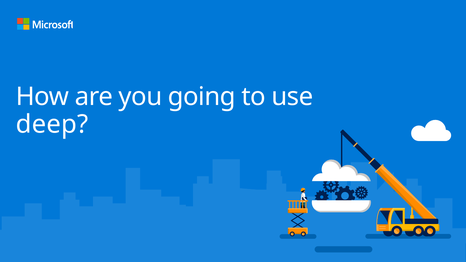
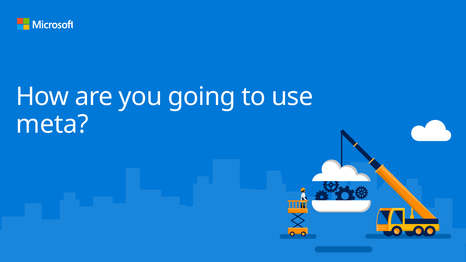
deep: deep -> meta (52, 125)
